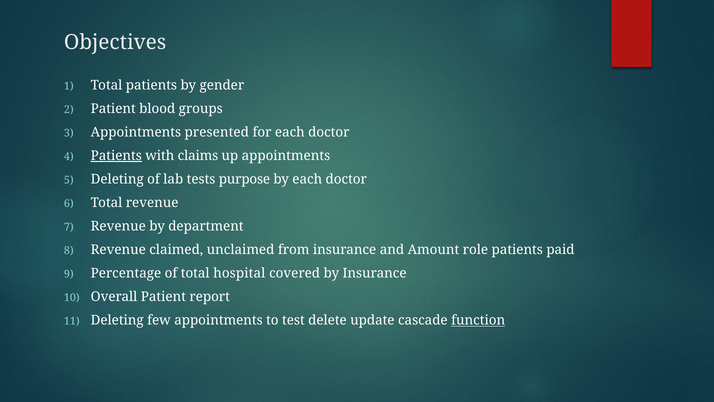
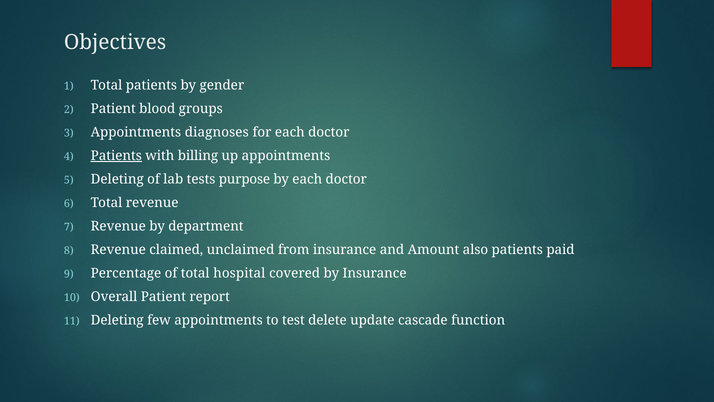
presented: presented -> diagnoses (217, 132)
claims: claims -> billing (198, 156)
role: role -> also (475, 250)
function underline: present -> none (478, 320)
